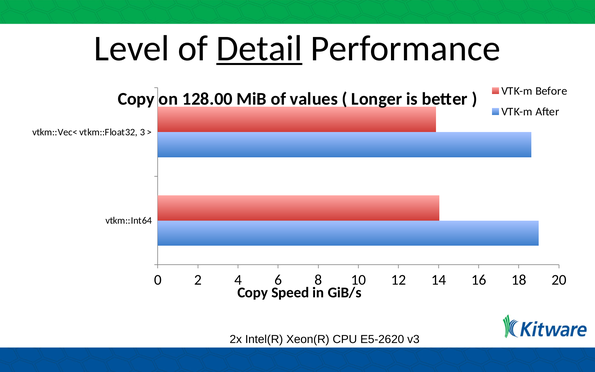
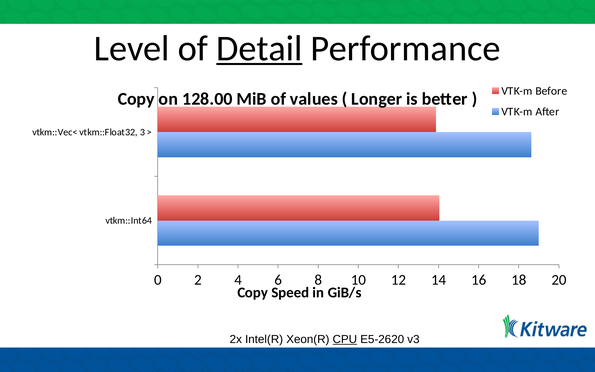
CPU underline: none -> present (345, 339)
